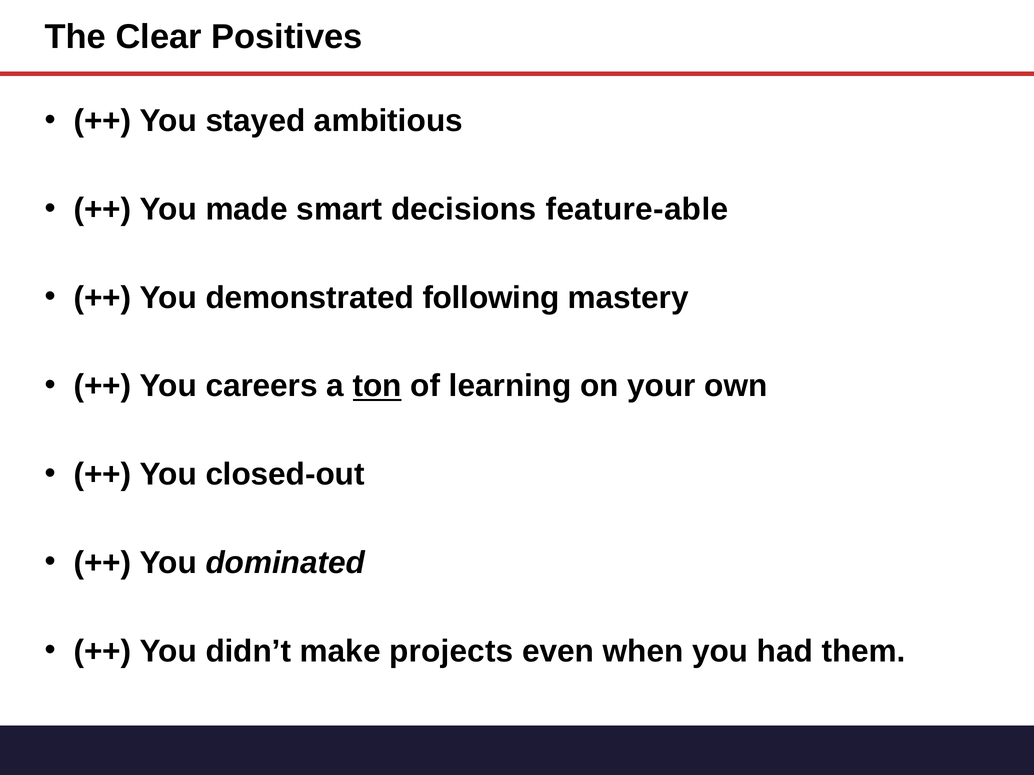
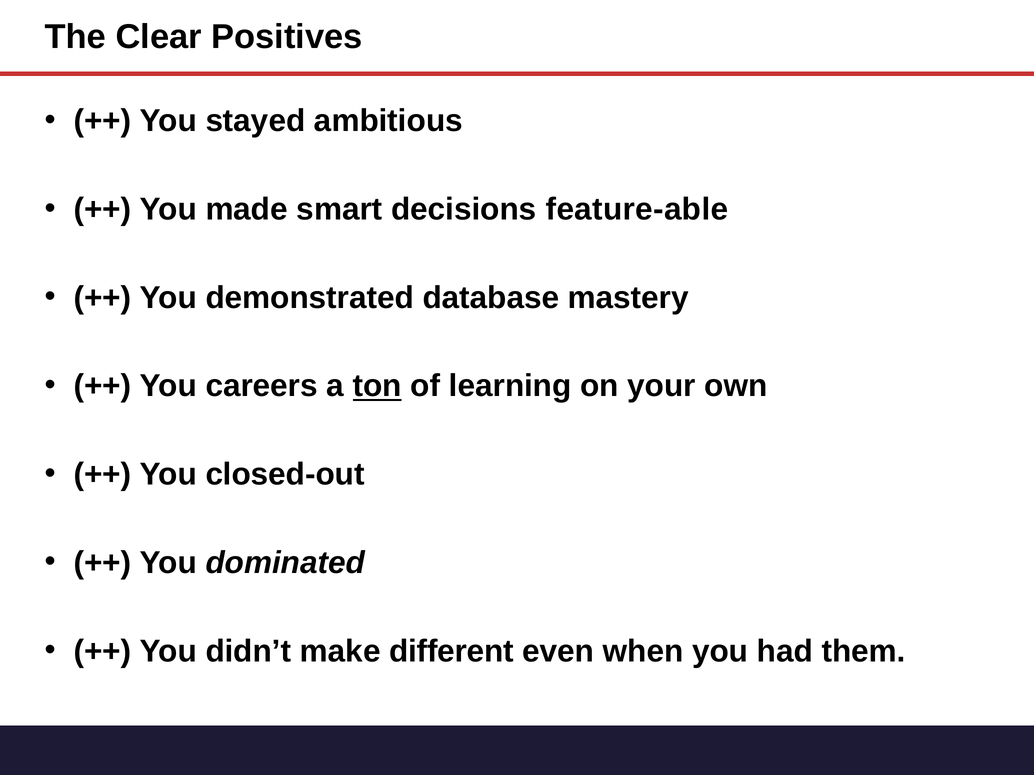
following: following -> database (491, 298)
projects: projects -> different (452, 652)
